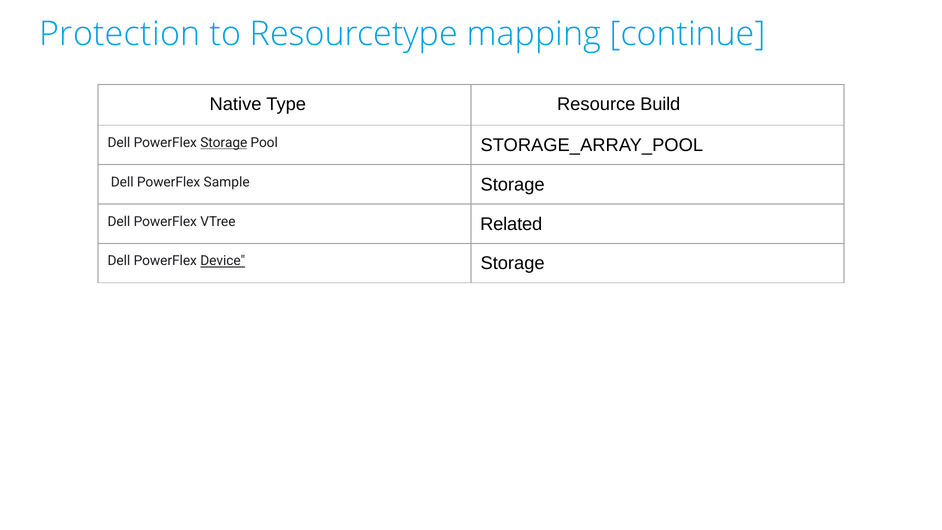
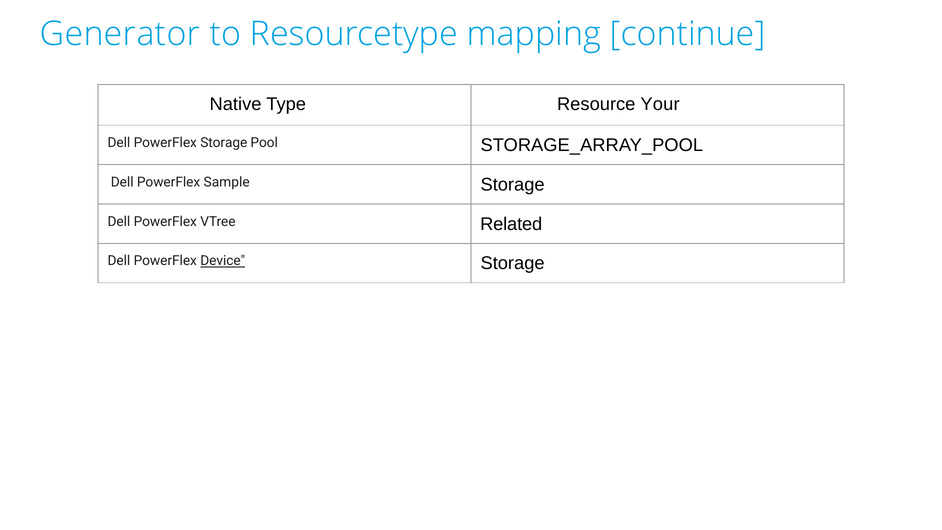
Protection: Protection -> Generator (120, 34)
Build: Build -> Your (660, 104)
Storage underline: present -> none (224, 143)
